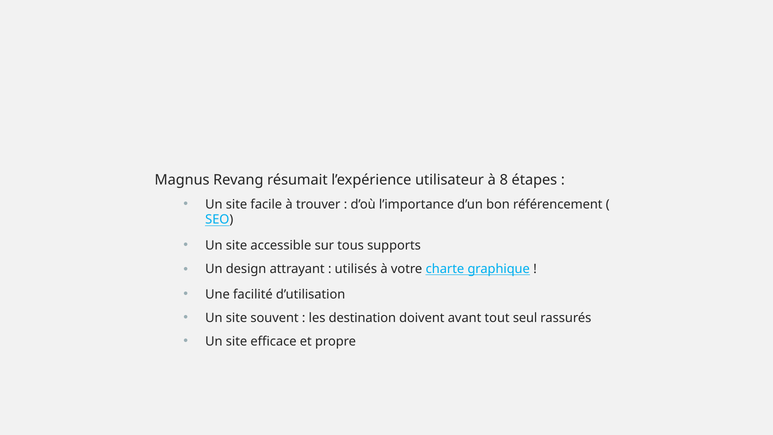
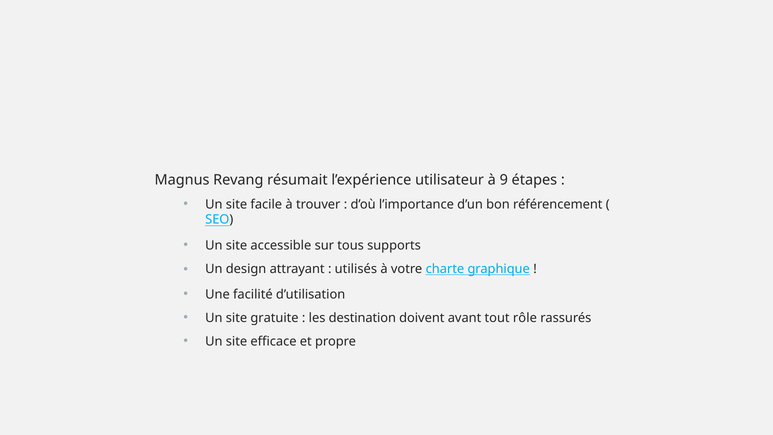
8: 8 -> 9 (504, 180)
souvent: souvent -> gratuite (275, 318)
seul: seul -> rôle (525, 318)
